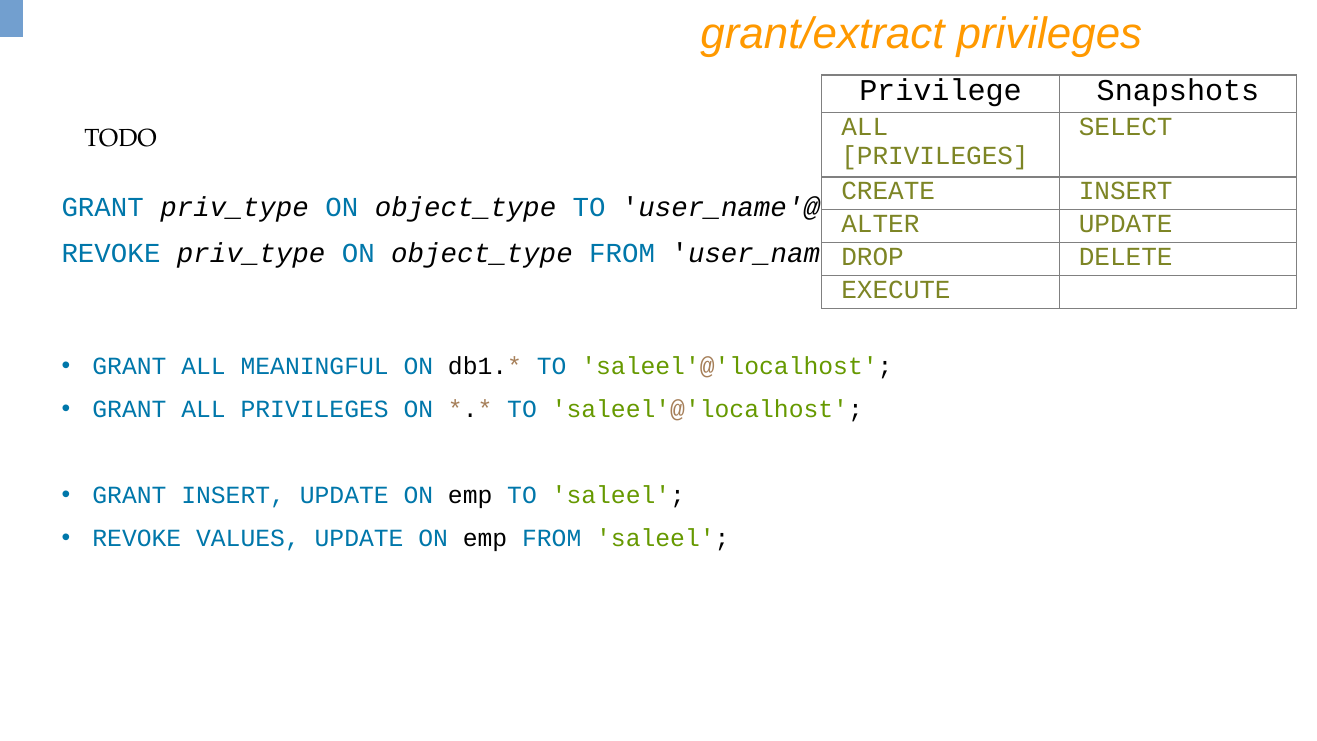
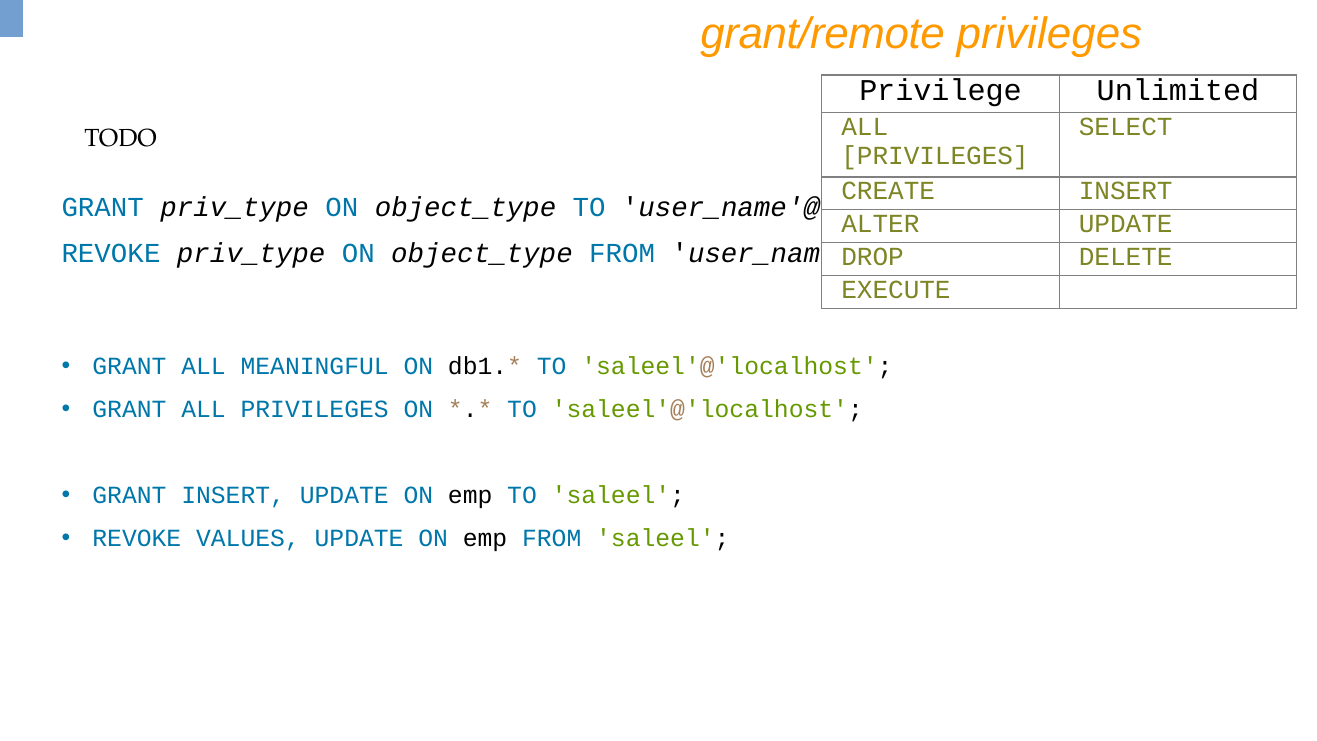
grant/extract: grant/extract -> grant/remote (823, 34)
Snapshots: Snapshots -> Unlimited (1178, 91)
